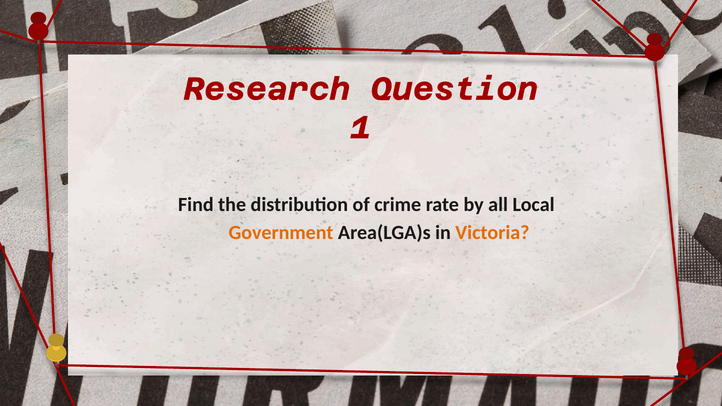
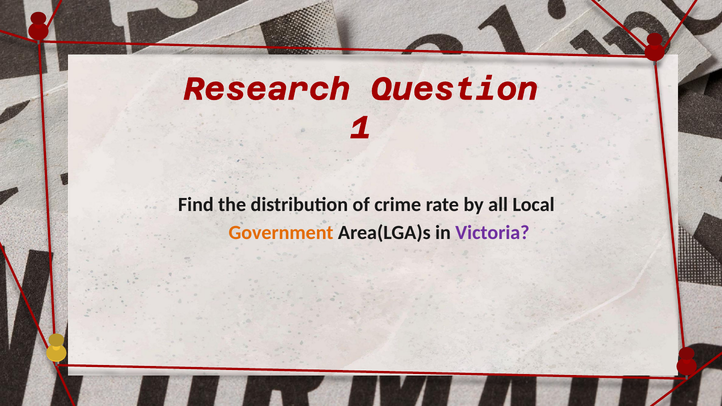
Victoria colour: orange -> purple (492, 232)
